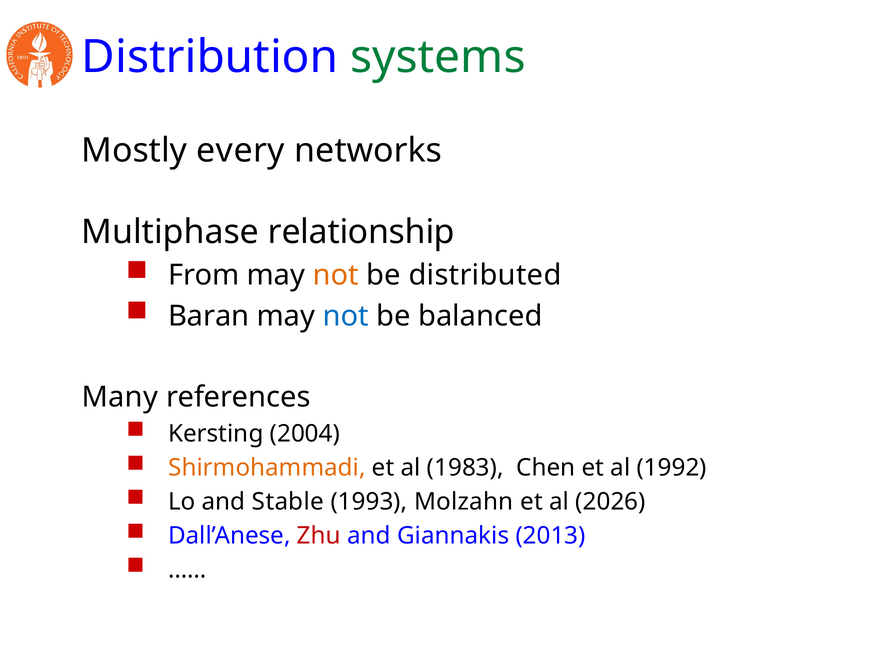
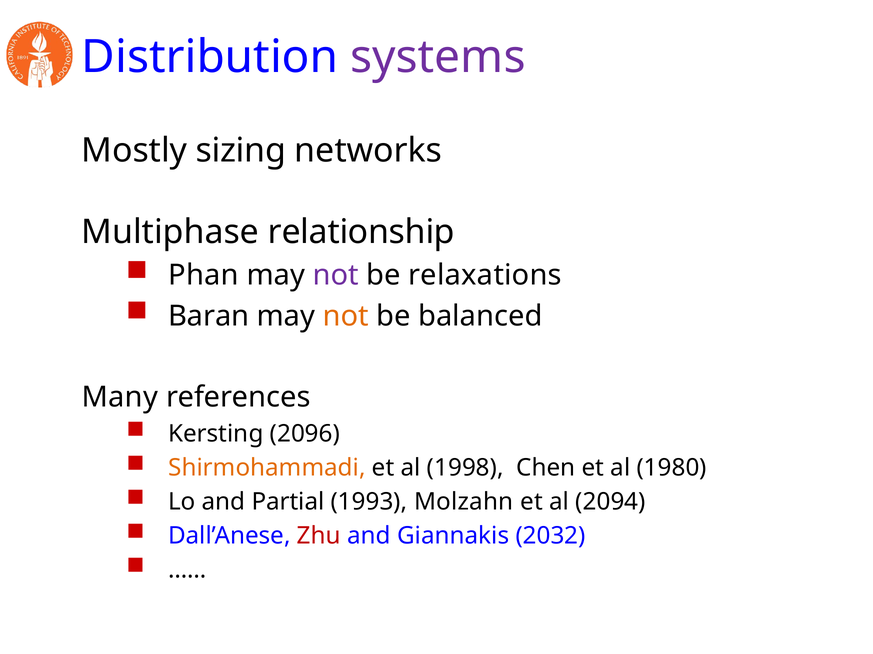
systems colour: green -> purple (438, 57)
every: every -> sizing (241, 151)
From: From -> Phan (204, 276)
not colour: orange -> purple (336, 276)
distributed: distributed -> relaxations (485, 276)
not colour: blue -> orange (346, 316)
2004: 2004 -> 2096 (305, 434)
1983: 1983 -> 1998 (465, 468)
1992: 1992 -> 1980 (672, 468)
Stable: Stable -> Partial (288, 502)
2026: 2026 -> 2094 (611, 502)
2013: 2013 -> 2032 (551, 536)
